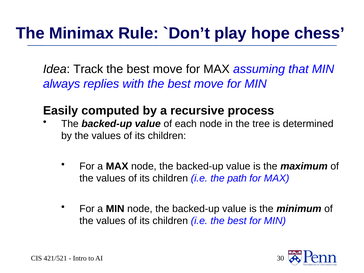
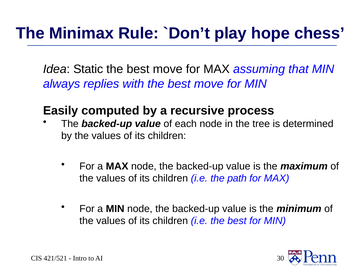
Track: Track -> Static (88, 69)
